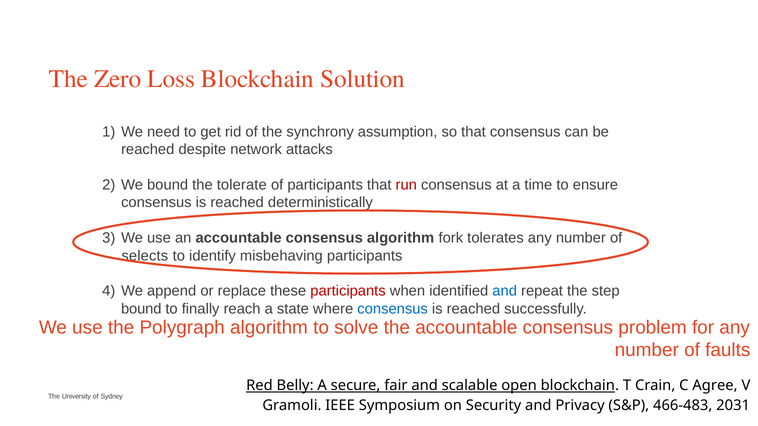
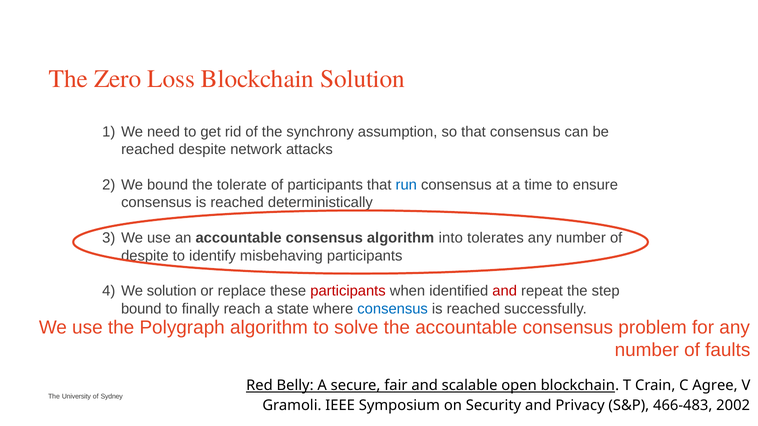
run colour: red -> blue (406, 185)
fork: fork -> into (451, 238)
selects: selects -> despite (145, 256)
We append: append -> solution (172, 291)
and colour: blue -> red (505, 291)
2031: 2031 -> 2002 (733, 406)
